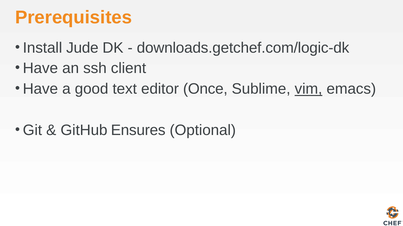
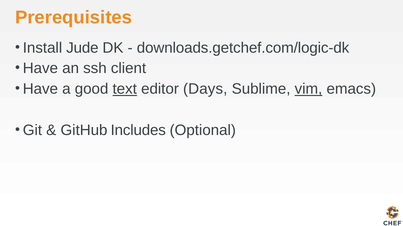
text underline: none -> present (125, 89)
Once: Once -> Days (205, 89)
Ensures: Ensures -> Includes (138, 131)
